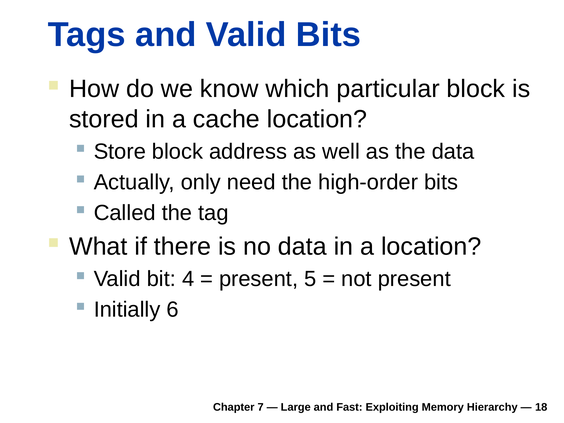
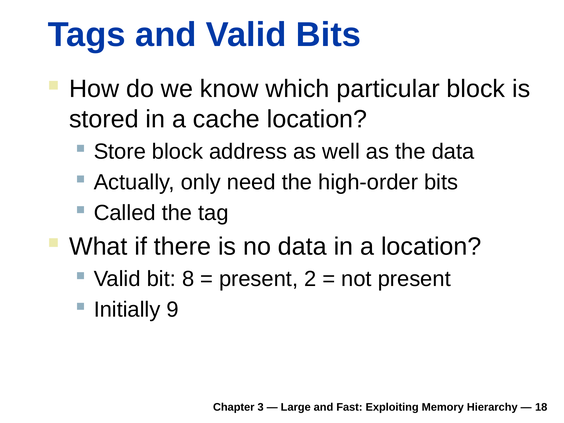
4: 4 -> 8 (188, 279)
5: 5 -> 2 (310, 279)
6: 6 -> 9 (173, 310)
7: 7 -> 3 (261, 407)
